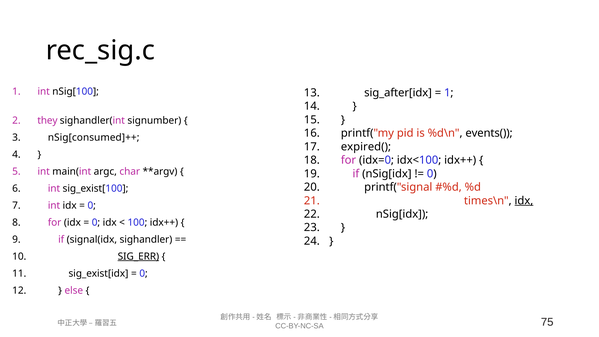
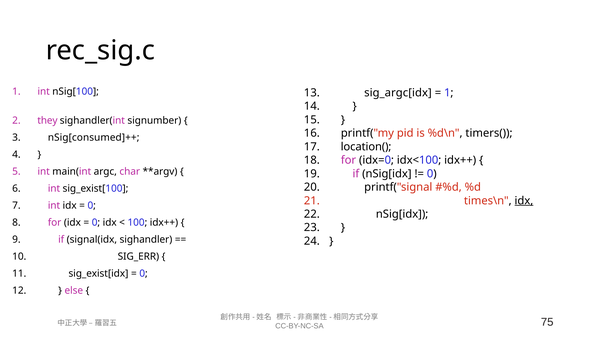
sig_after[idx: sig_after[idx -> sig_argc[idx (398, 93)
events(: events( -> timers( (489, 133)
expired(: expired( -> location( (366, 147)
SIG_ERR underline: present -> none (138, 256)
